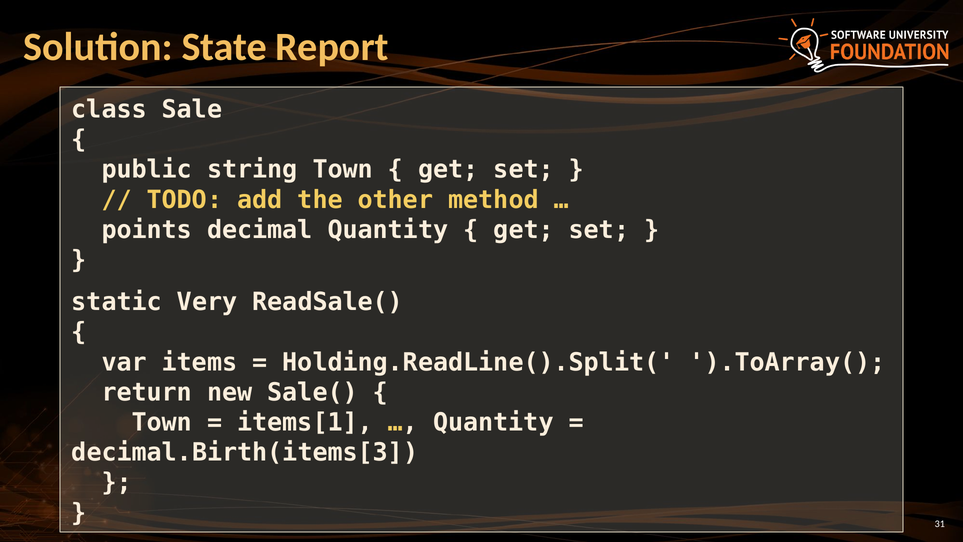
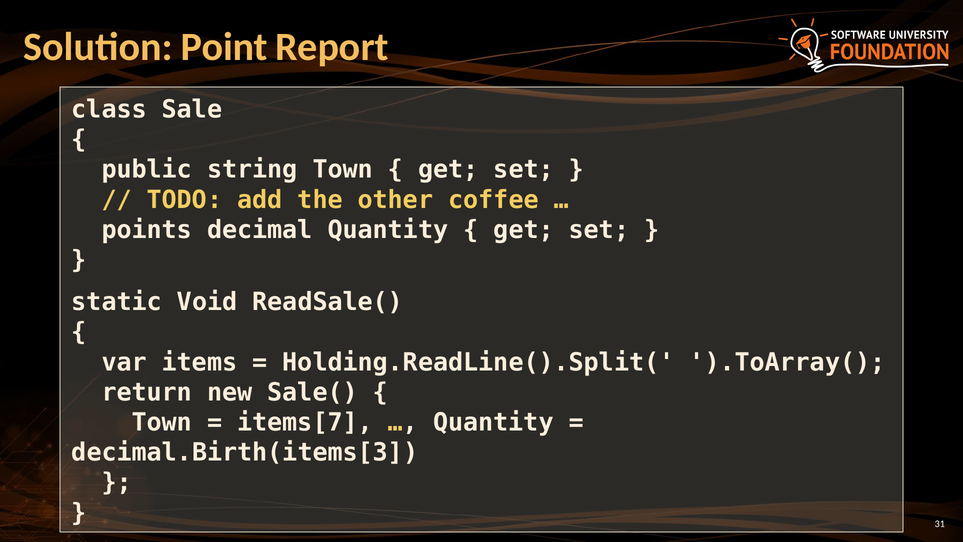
State: State -> Point (224, 47)
method: method -> coffee (493, 200)
Very: Very -> Void (207, 302)
items[1: items[1 -> items[7 (305, 422)
